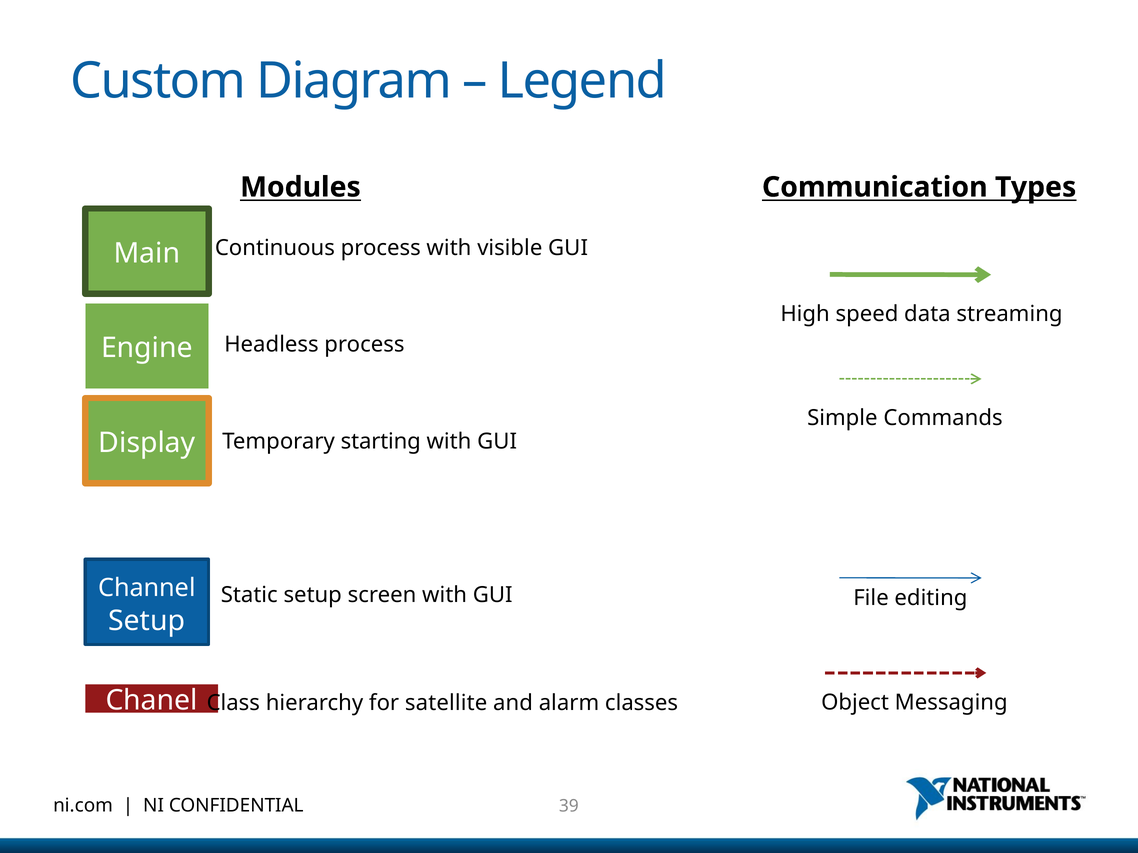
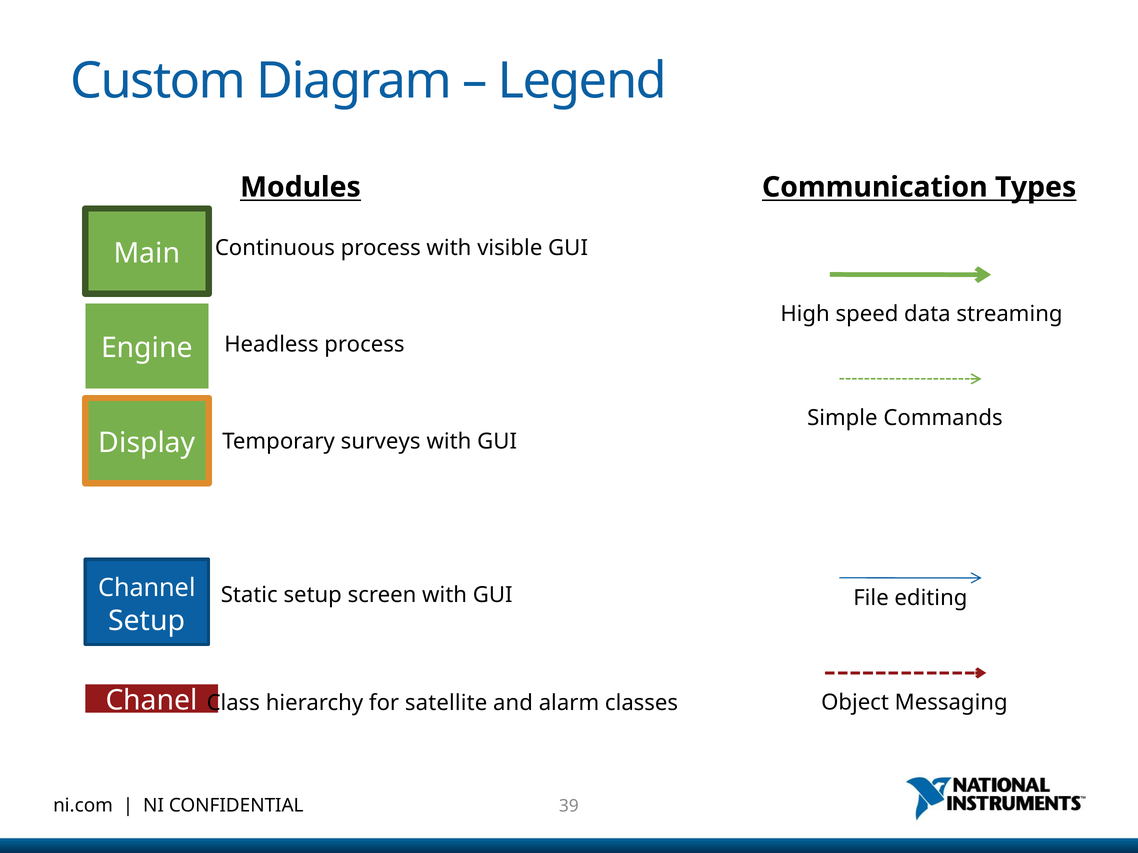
starting: starting -> surveys (381, 441)
